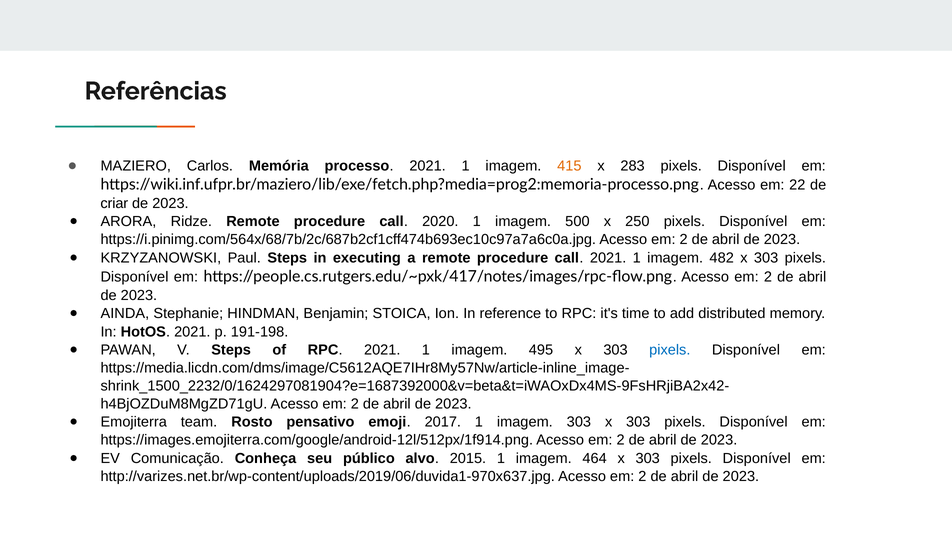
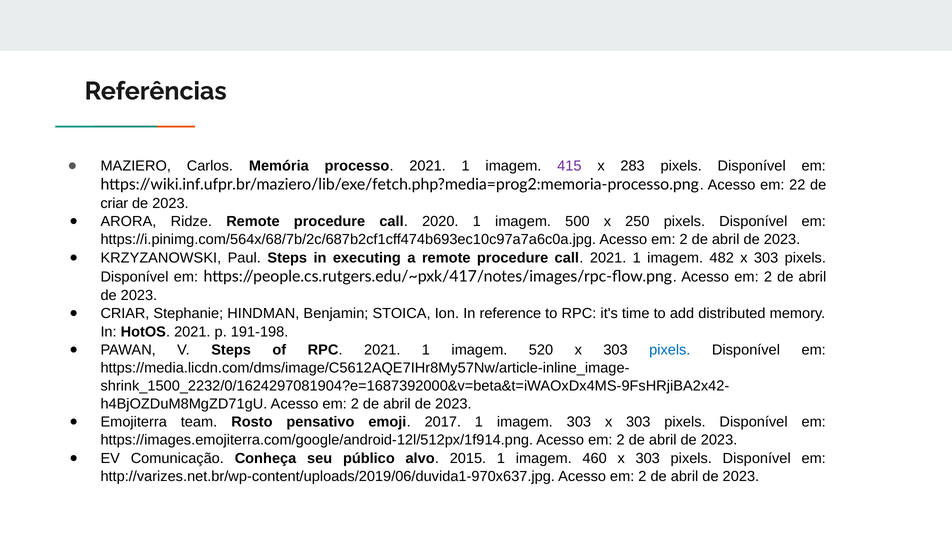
415 colour: orange -> purple (569, 166)
AINDA: AINDA -> CRIAR (125, 313)
495: 495 -> 520 (541, 349)
464: 464 -> 460 (595, 458)
